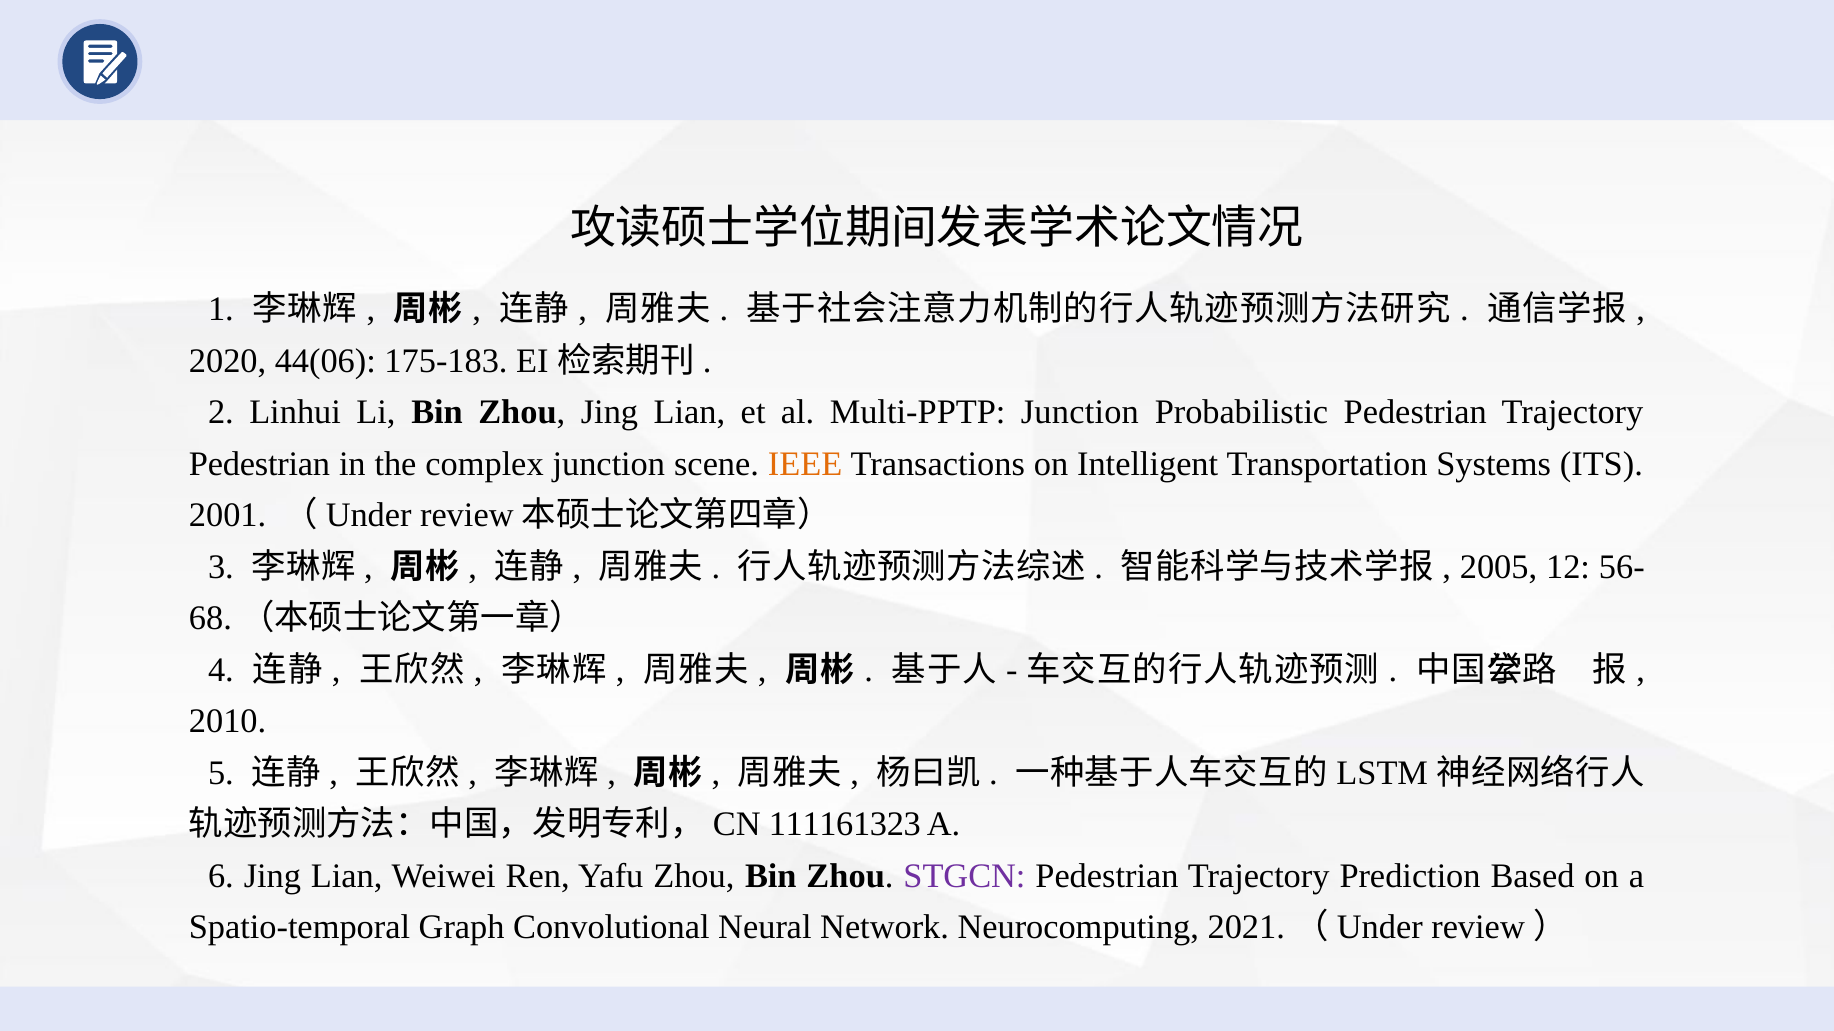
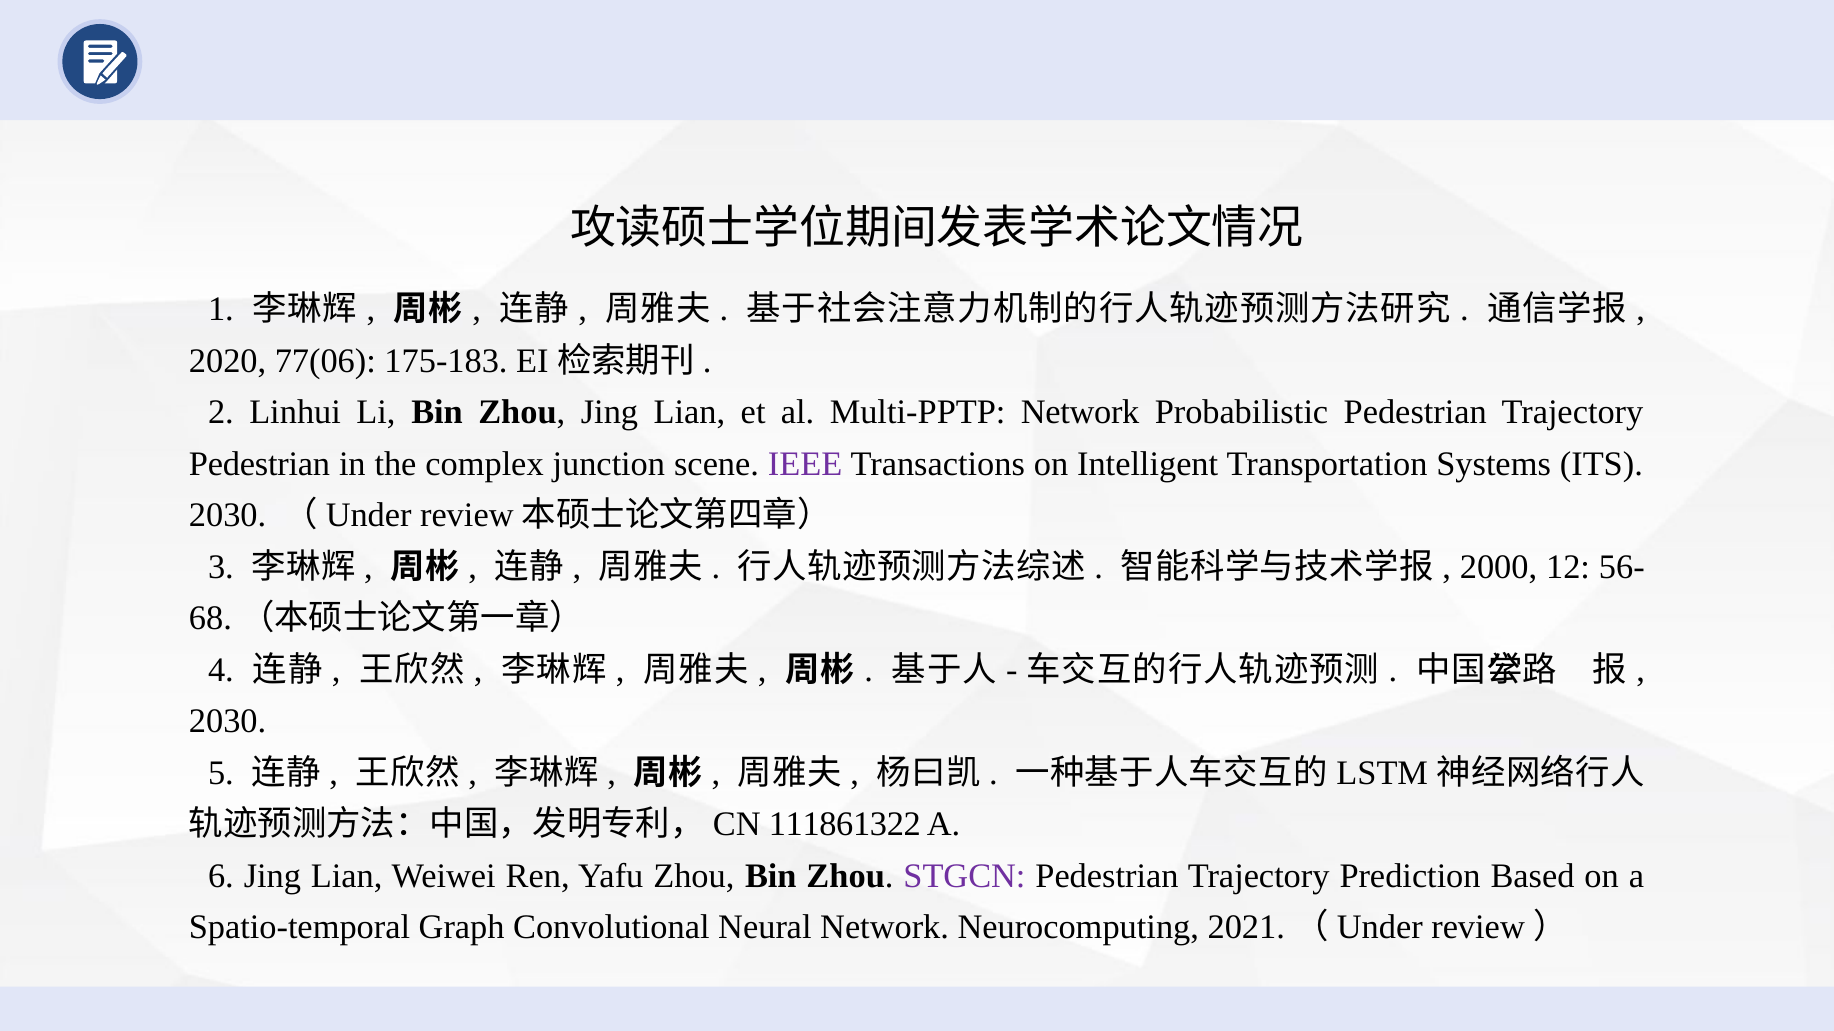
44(06: 44(06 -> 77(06 (325, 361)
Multi-PPTP Junction: Junction -> Network (1080, 413)
IEEE colour: orange -> purple (805, 464)
2001: 2001 -> 2030 (228, 516)
2005: 2005 -> 2000 (1499, 567)
2010: 2010 -> 2030 (228, 722)
111161323: 111161323 -> 111861322 (845, 825)
